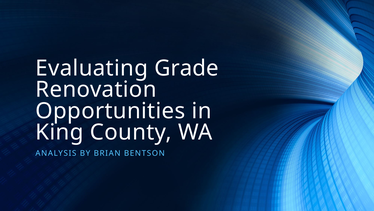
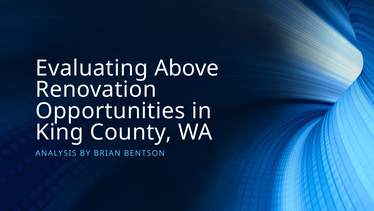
Grade: Grade -> Above (187, 68)
